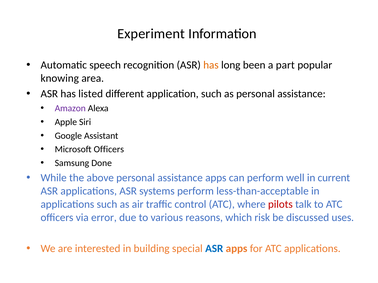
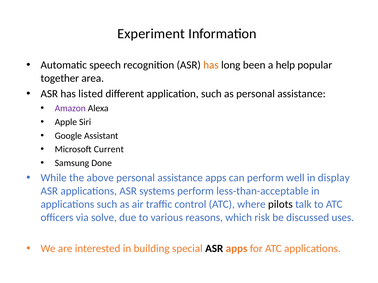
part: part -> help (285, 65)
knowing: knowing -> together (60, 78)
Microsoft Officers: Officers -> Current (109, 150)
current: current -> display (334, 178)
pilots colour: red -> black (280, 205)
error: error -> solve (104, 218)
ASR colour: blue -> black (214, 249)
